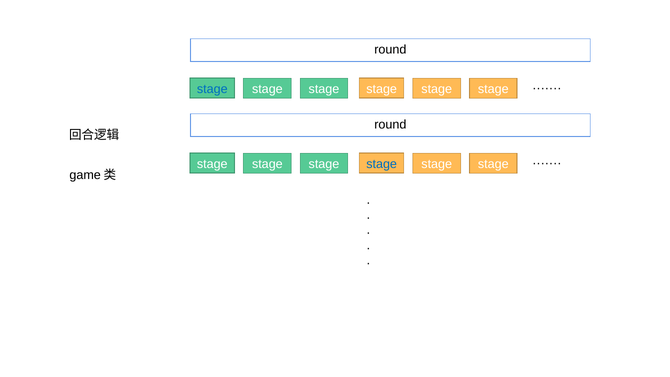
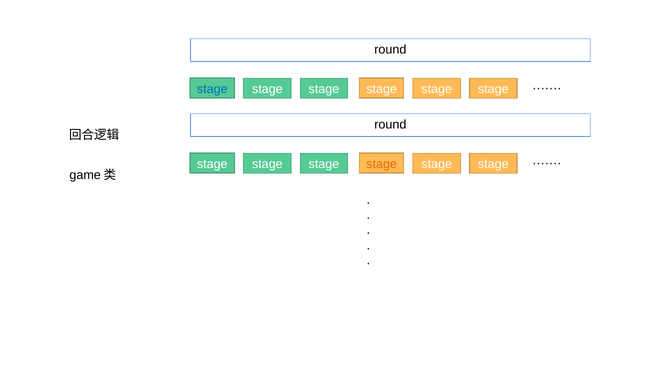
stage colour: blue -> orange (382, 164)
